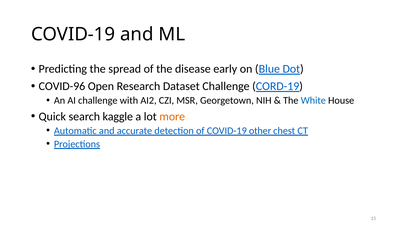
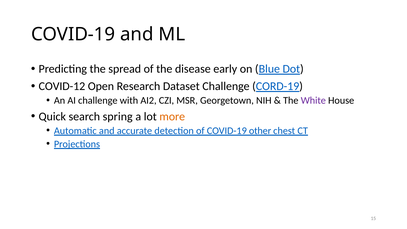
COVID-96: COVID-96 -> COVID-12 (62, 86)
White colour: blue -> purple (313, 100)
kaggle: kaggle -> spring (118, 116)
